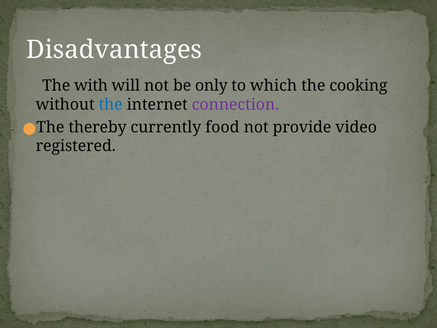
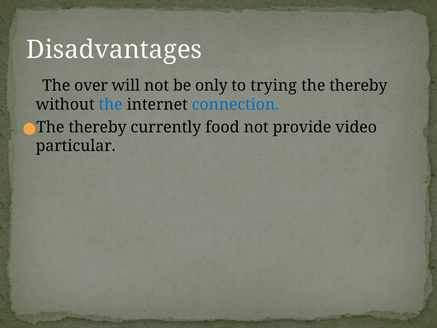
with: with -> over (91, 86)
which: which -> trying (274, 86)
cooking: cooking -> thereby (358, 86)
connection colour: purple -> blue (235, 105)
registered: registered -> particular (76, 146)
